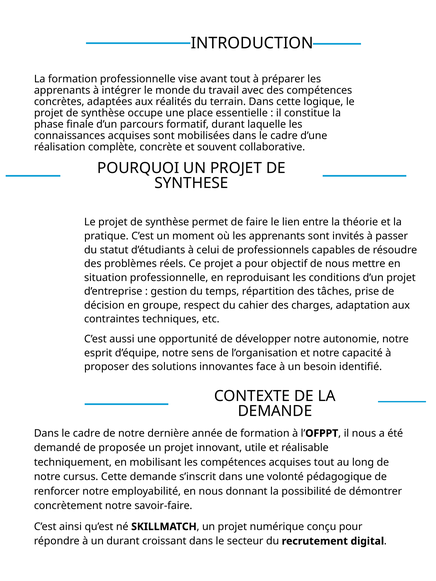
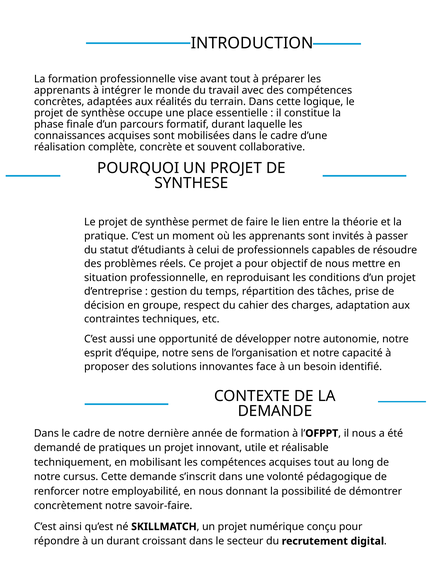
proposée: proposée -> pratiques (122, 448)
